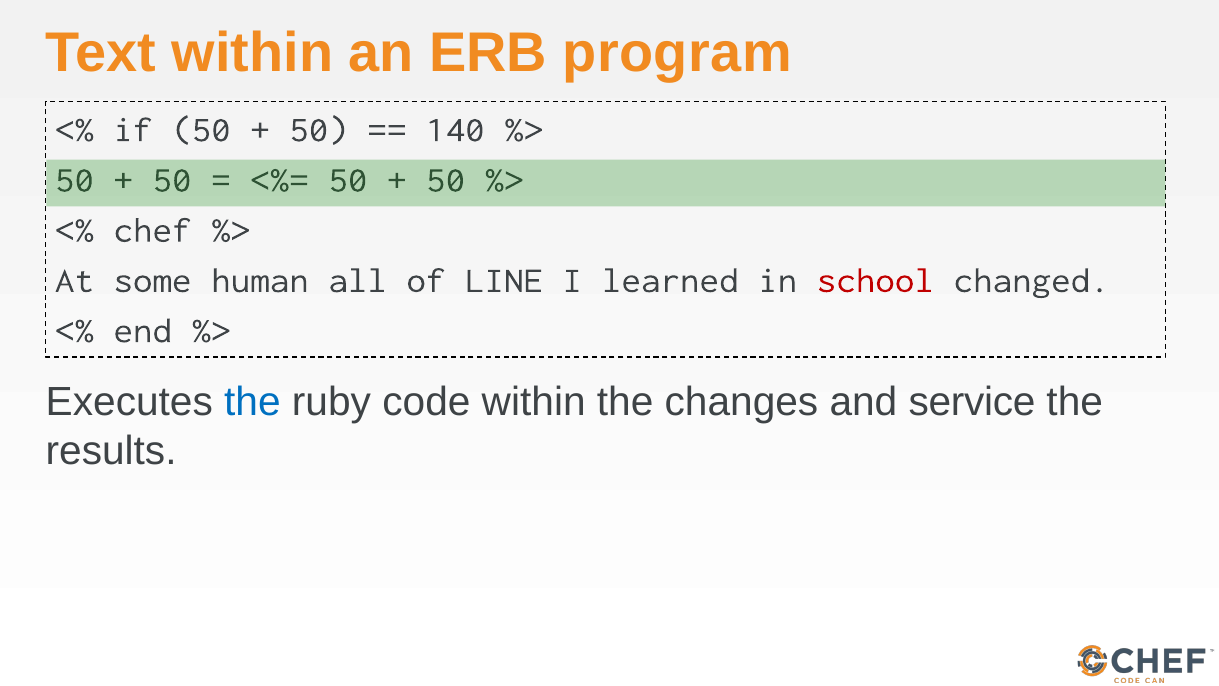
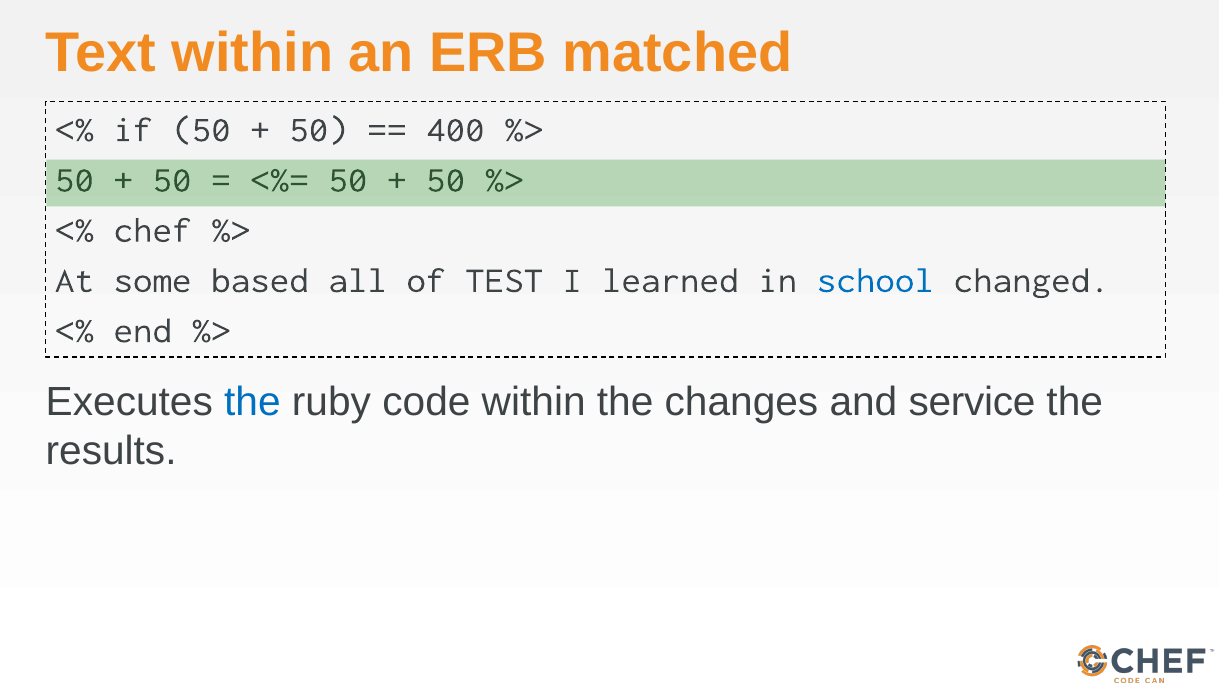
program: program -> matched (677, 53)
140: 140 -> 400 (455, 129)
human: human -> based (260, 280)
LINE: LINE -> TEST (504, 280)
school colour: red -> blue (875, 280)
